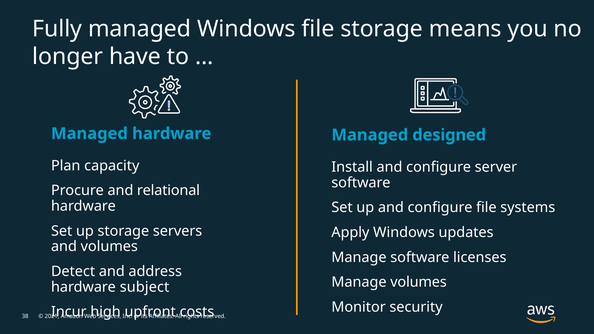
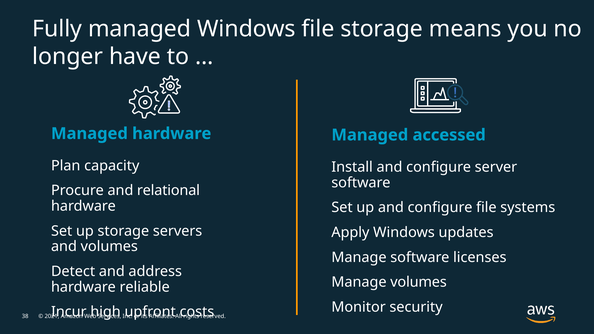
designed: designed -> accessed (449, 135)
subject: subject -> reliable (145, 287)
